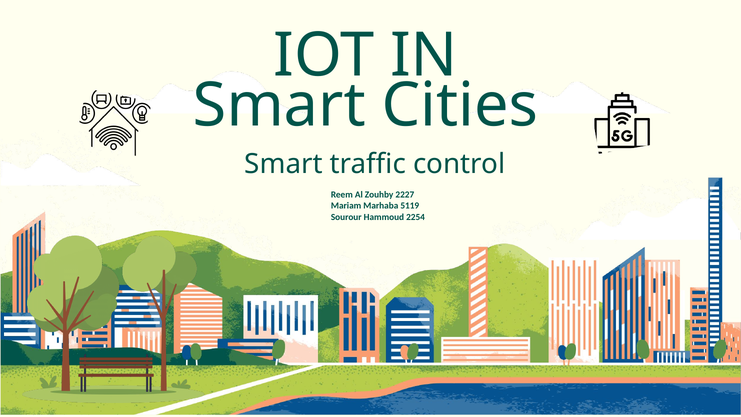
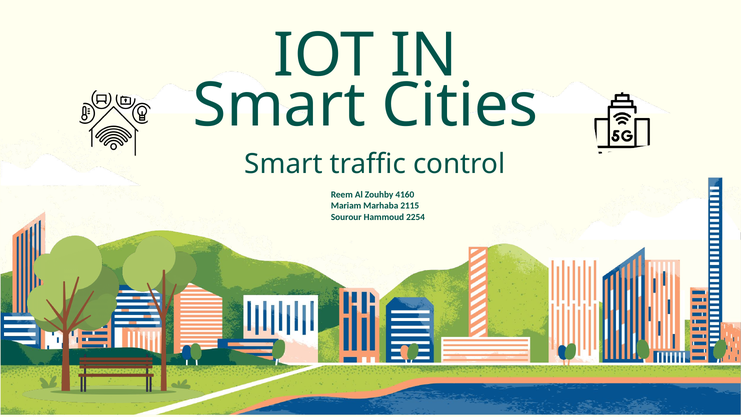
2227: 2227 -> 4160 (405, 195)
5119: 5119 -> 2115 (410, 206)
